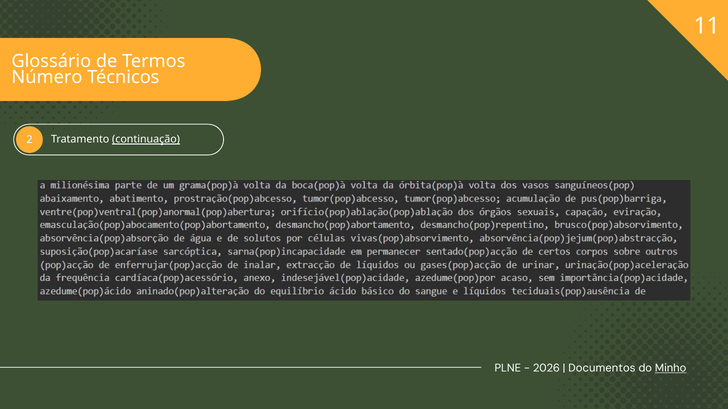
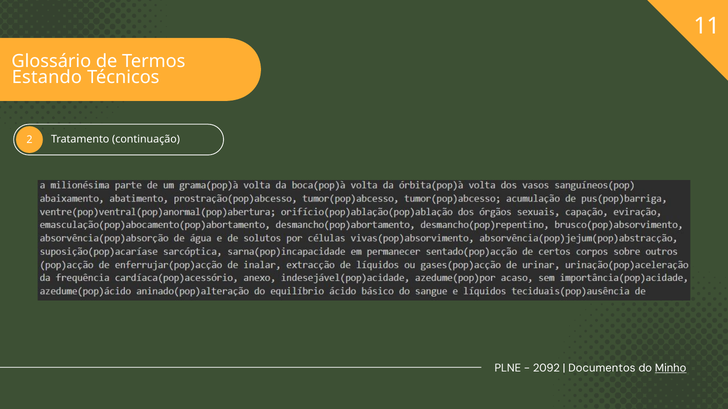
Número: Número -> Estando (47, 77)
continuação underline: present -> none (146, 140)
2026: 2026 -> 2092 (546, 369)
